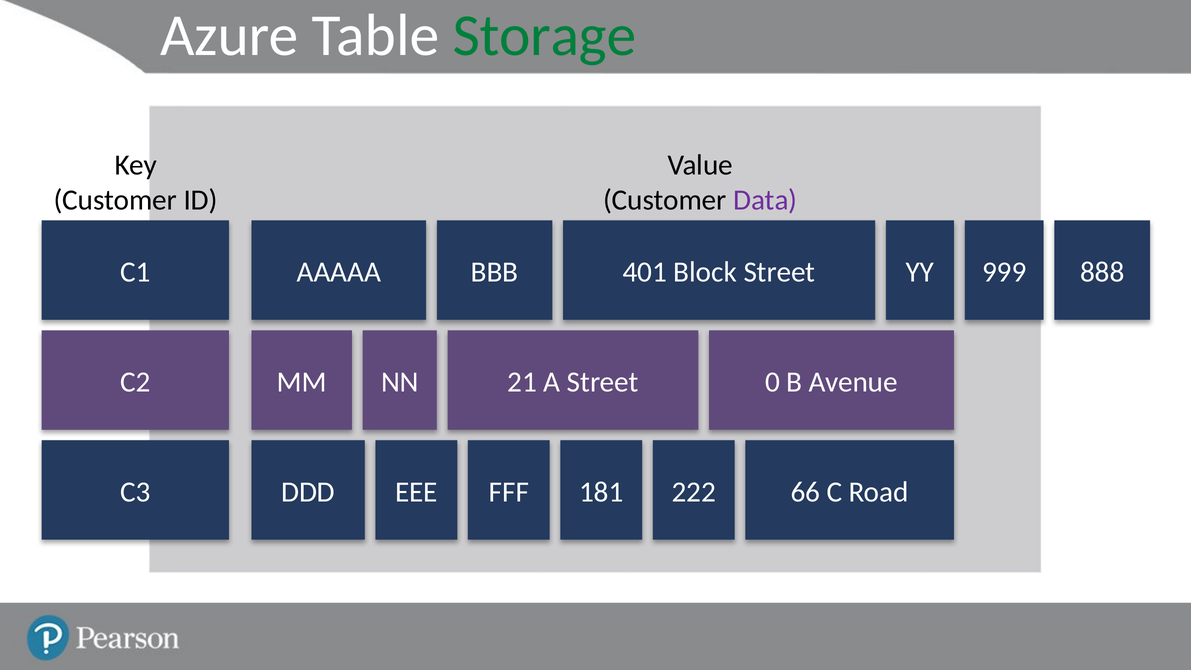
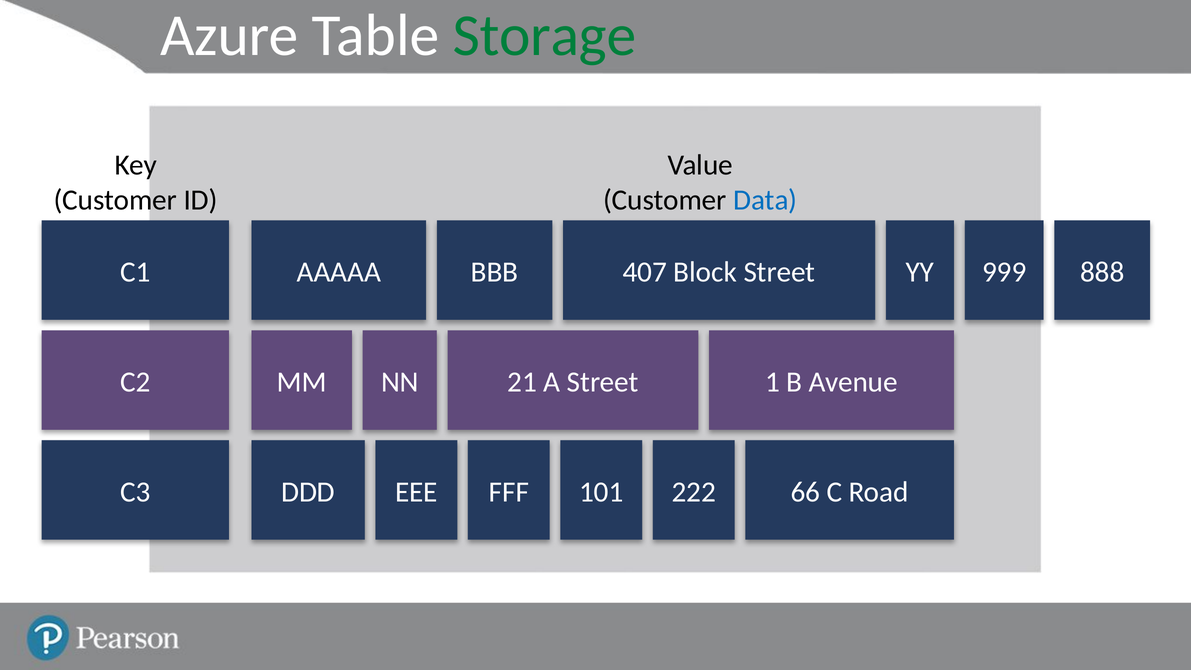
Data colour: purple -> blue (765, 200)
401: 401 -> 407 (645, 272)
0: 0 -> 1 (773, 382)
181: 181 -> 101 (601, 492)
